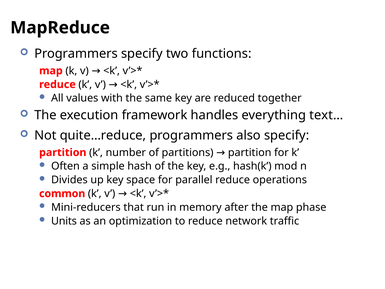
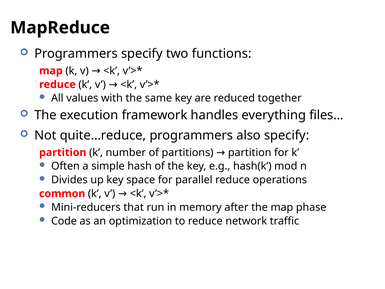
text…: text… -> files… (326, 115)
Units: Units -> Code (64, 221)
